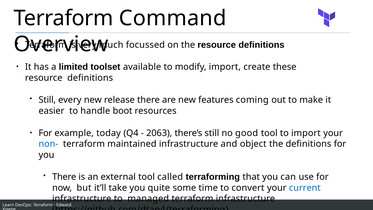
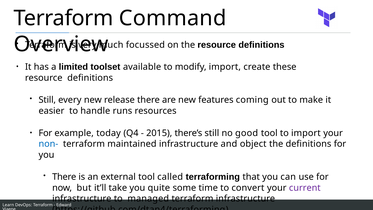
boot: boot -> runs (122, 111)
2063: 2063 -> 2015 (159, 133)
current colour: blue -> purple (305, 188)
